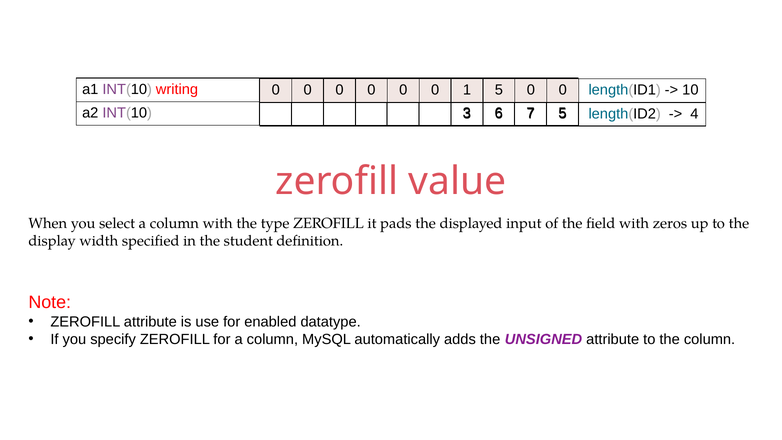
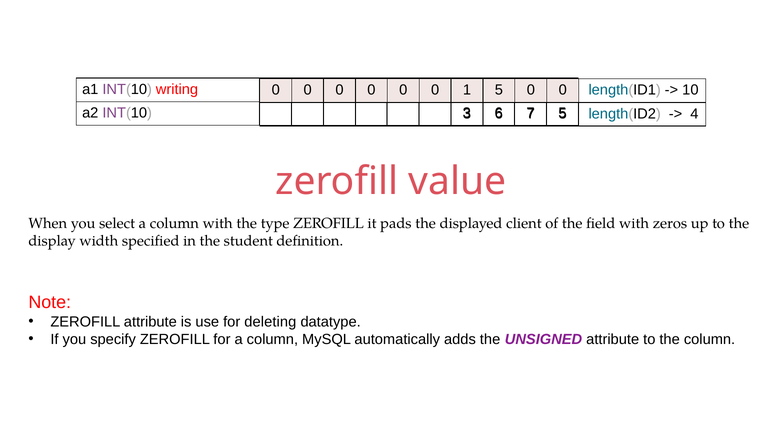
input: input -> client (524, 223)
enabled: enabled -> deleting (270, 322)
